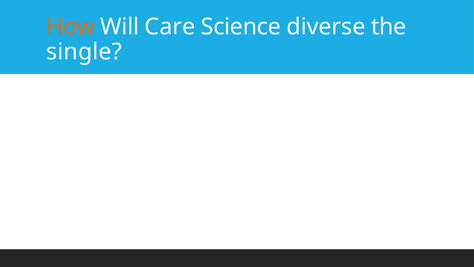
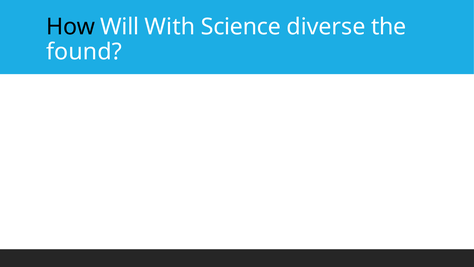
How colour: orange -> black (71, 27)
Care: Care -> With (170, 27)
single: single -> found (84, 52)
